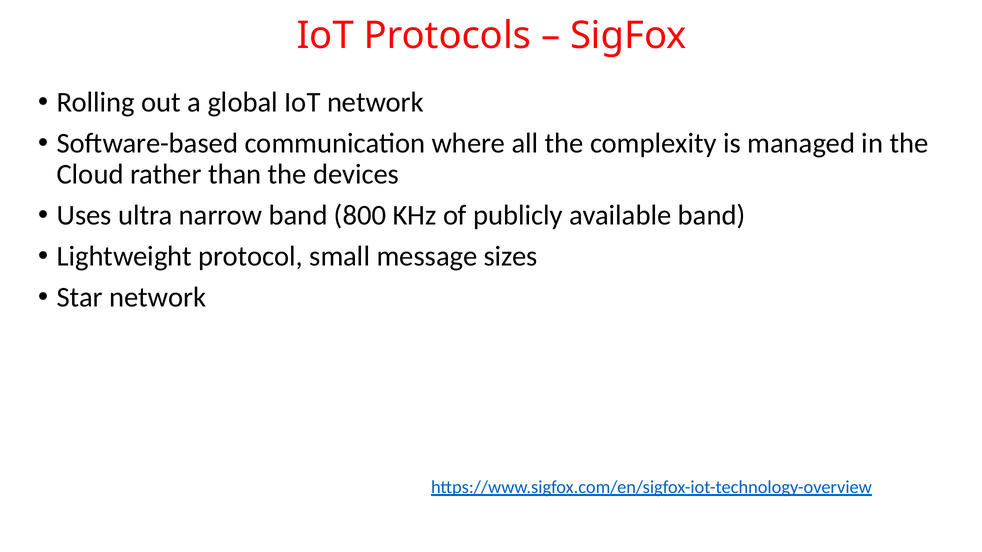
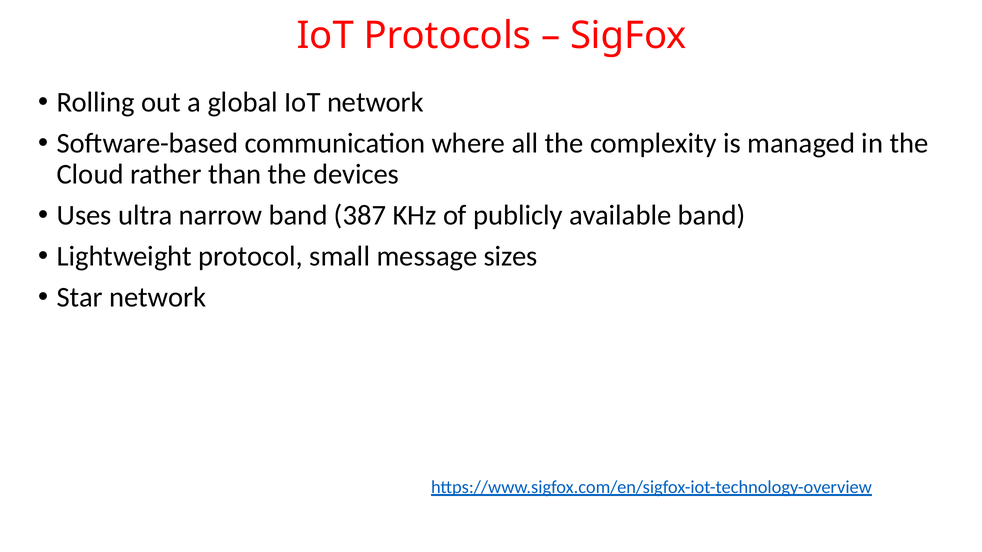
800: 800 -> 387 (360, 215)
